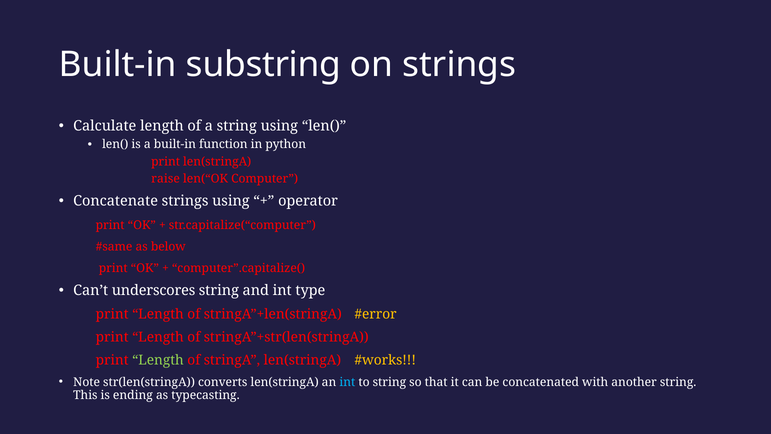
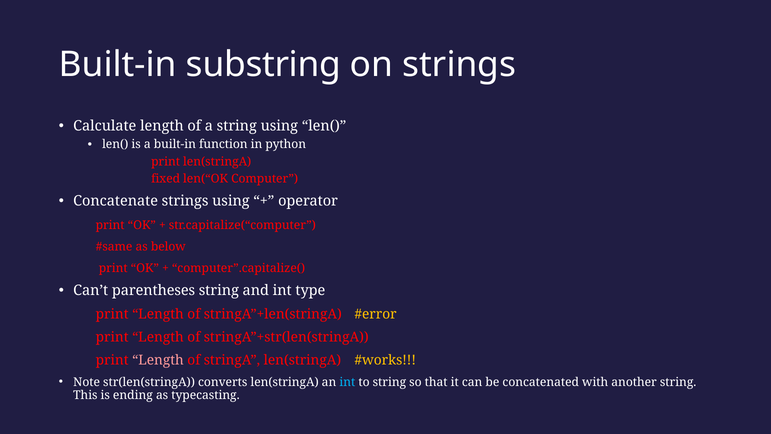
raise: raise -> fixed (166, 178)
underscores: underscores -> parentheses (154, 290)
Length colour: light green -> pink (158, 360)
